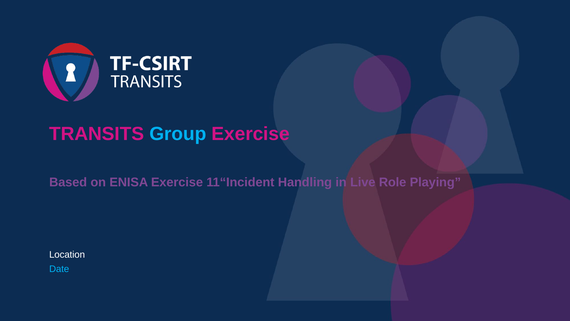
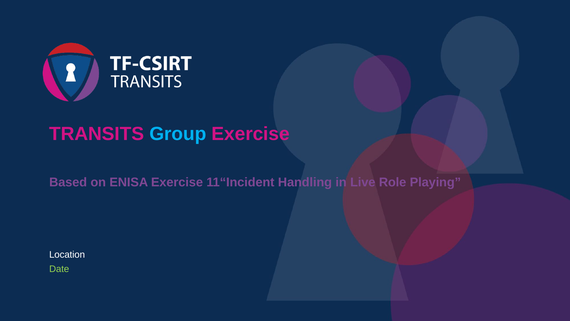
Date colour: light blue -> light green (59, 269)
